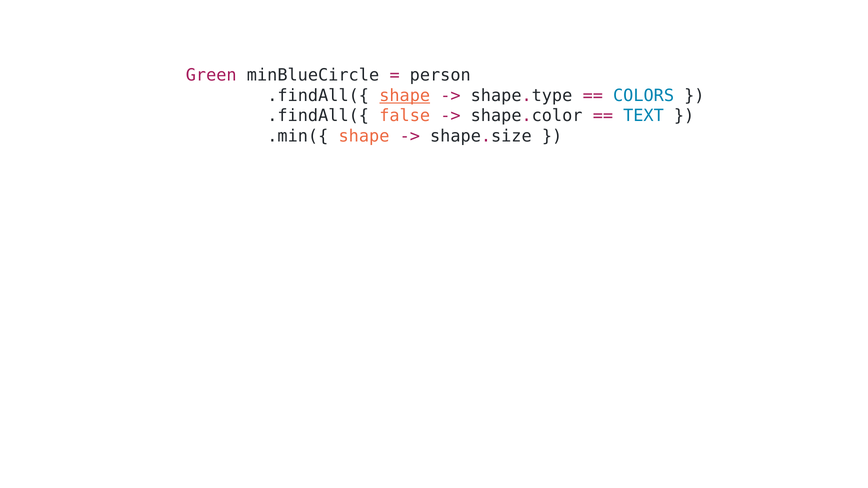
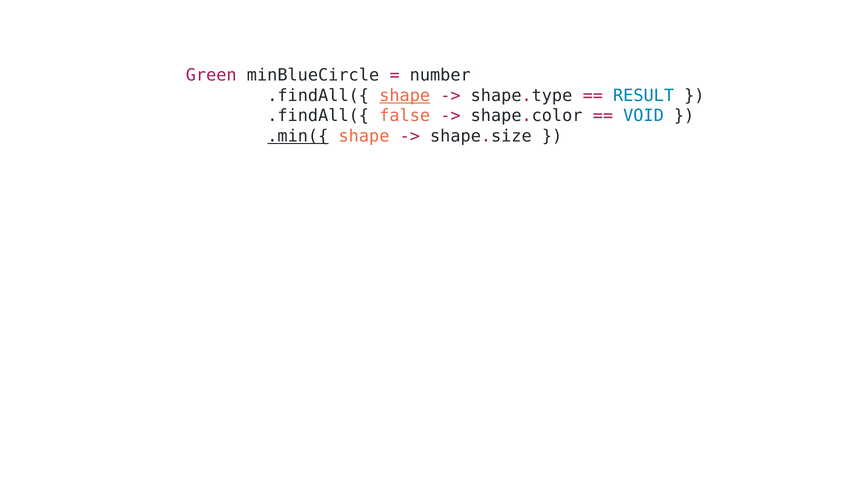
person: person -> number (440, 75)
COLORS: COLORS -> RESULT (644, 96)
TEXT: TEXT -> VOID (643, 116)
.min({ underline: none -> present (298, 136)
